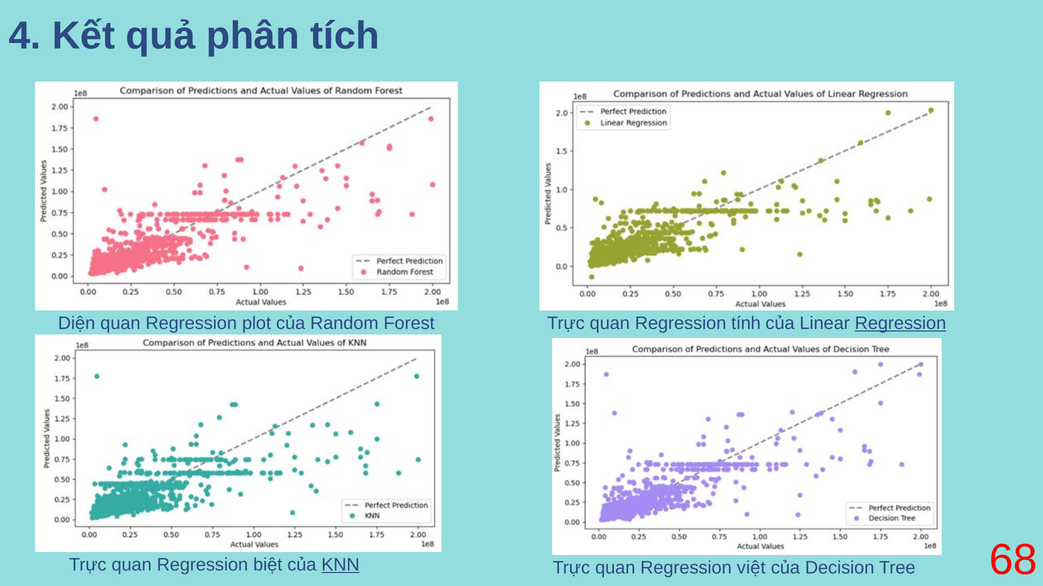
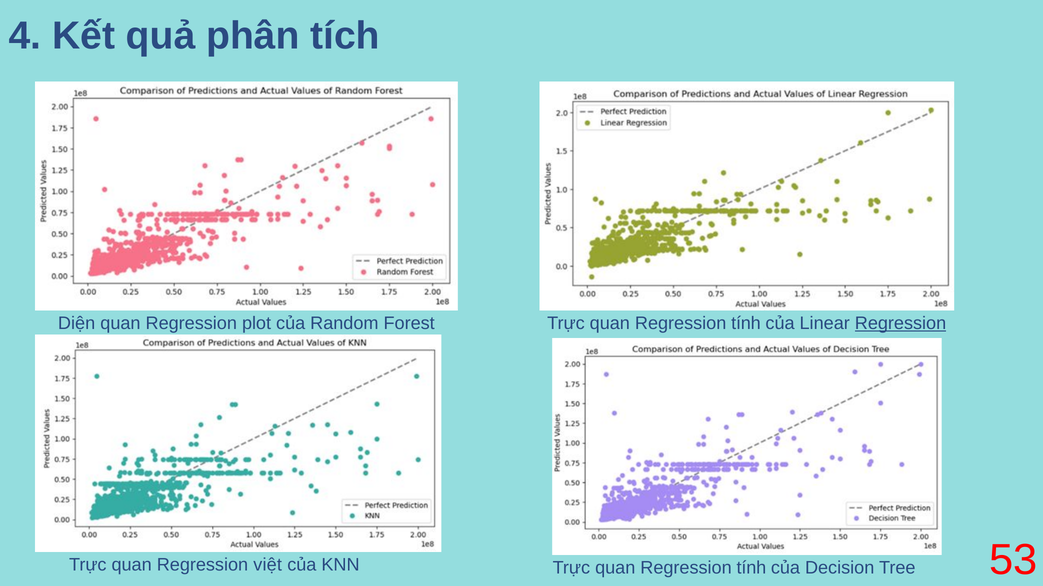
biệt: biệt -> việt (268, 565)
KNN underline: present -> none (341, 565)
việt: việt -> tính (751, 569)
68: 68 -> 53 (1013, 560)
